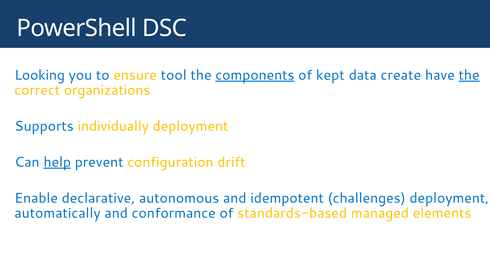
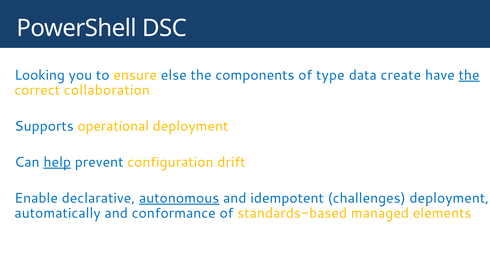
tool: tool -> else (174, 75)
components underline: present -> none (255, 75)
kept: kept -> type (330, 75)
organizations: organizations -> collaboration (107, 90)
individually: individually -> operational (113, 126)
autonomous underline: none -> present (179, 198)
